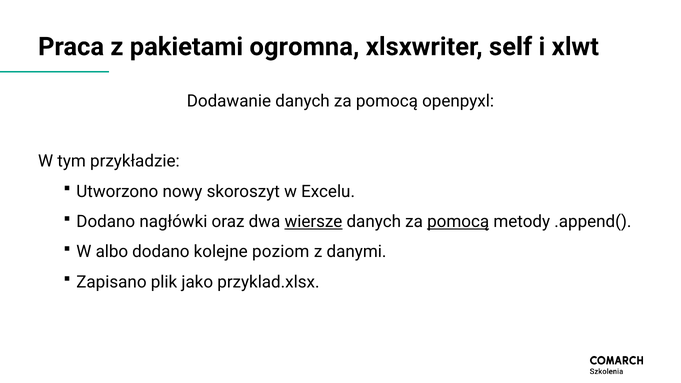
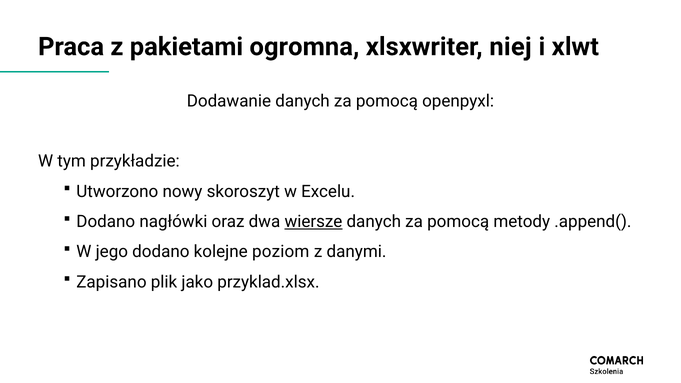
self: self -> niej (510, 47)
pomocą underline: present -> none (458, 222)
albo: albo -> jego (112, 252)
